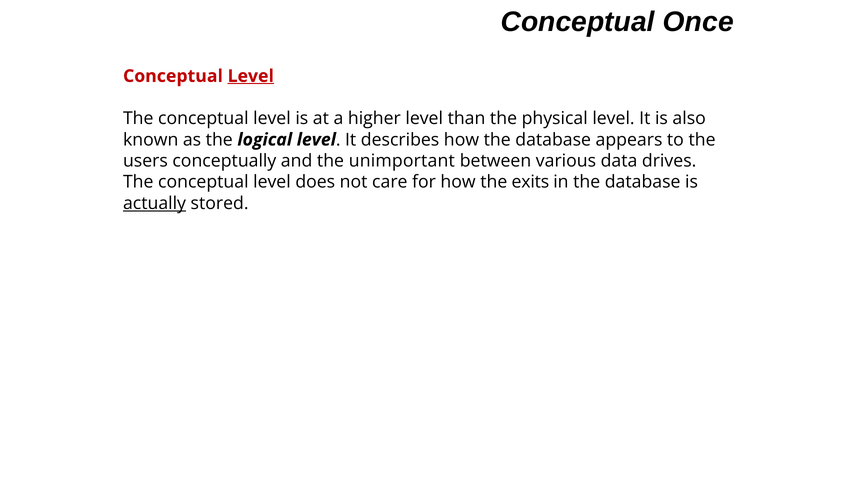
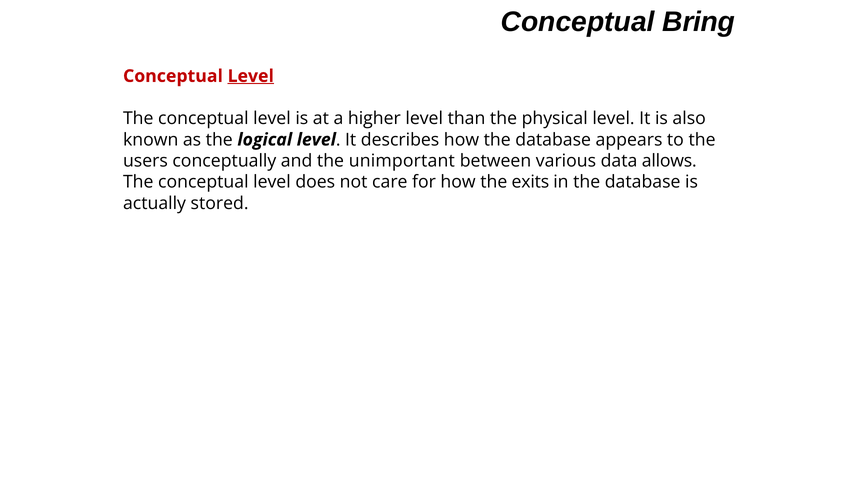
Once: Once -> Bring (699, 22)
drives: drives -> allows (669, 161)
actually underline: present -> none (154, 203)
